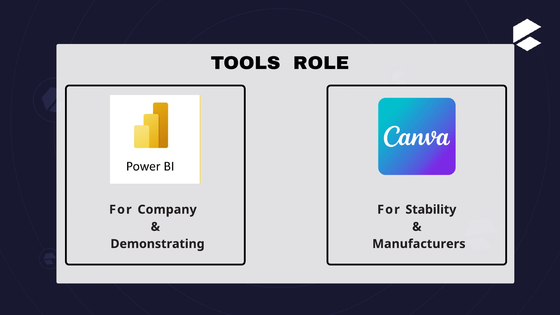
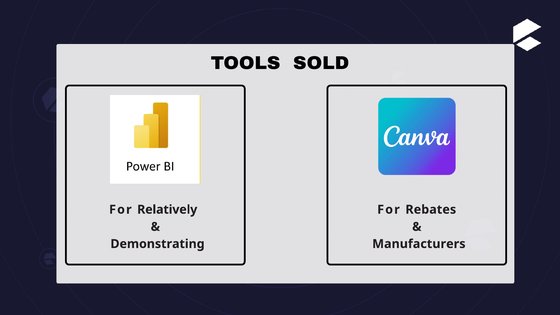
ROLE: ROLE -> SOLD (321, 63)
Company: Company -> Relatively (167, 210)
Stability: Stability -> Rebates (431, 210)
